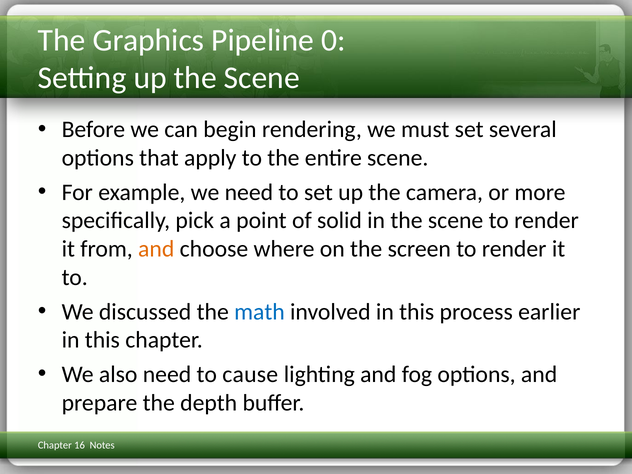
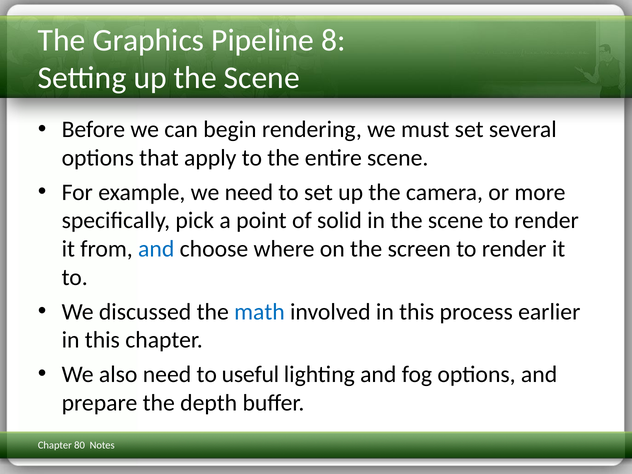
0: 0 -> 8 (333, 40)
and colour: orange -> blue (156, 249)
cause: cause -> useful (250, 374)
16: 16 -> 80 (80, 445)
